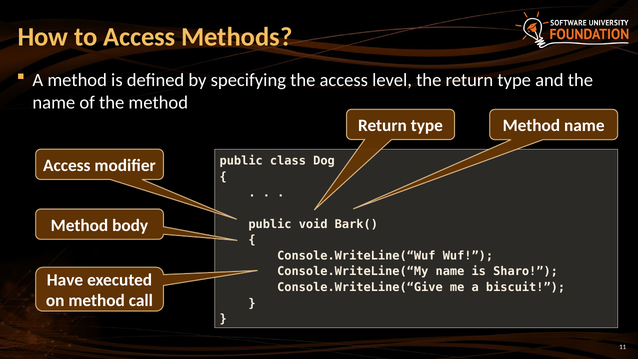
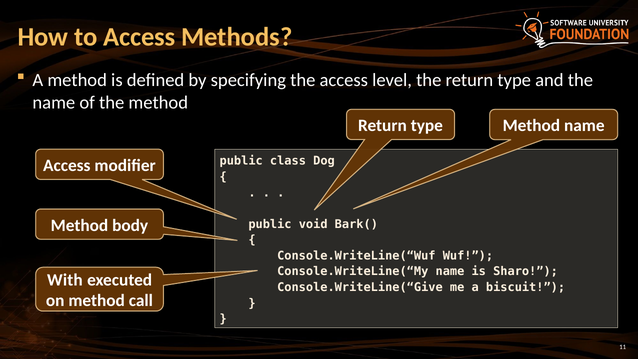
Have: Have -> With (65, 280)
